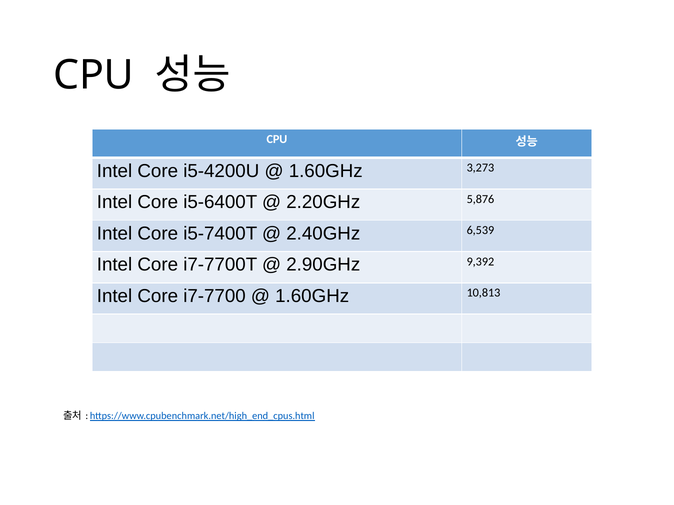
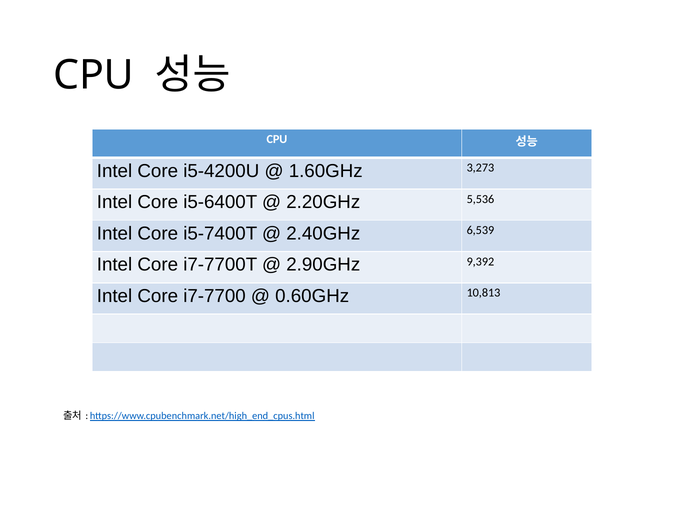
5,876: 5,876 -> 5,536 (480, 199)
1.60GHz: 1.60GHz -> 0.60GHz (312, 296)
